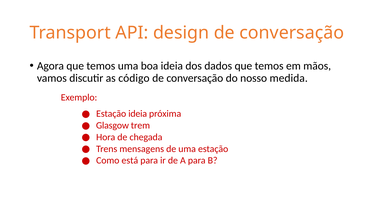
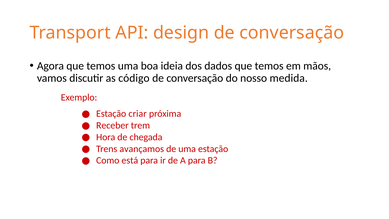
Estação ideia: ideia -> criar (138, 114)
Glasgow: Glasgow -> Receber (112, 125)
mensagens: mensagens -> avançamos (142, 149)
